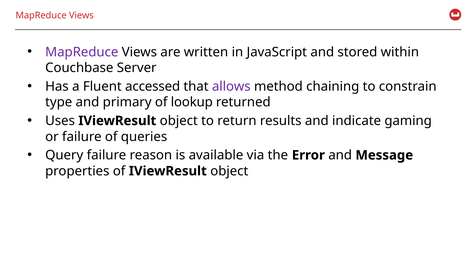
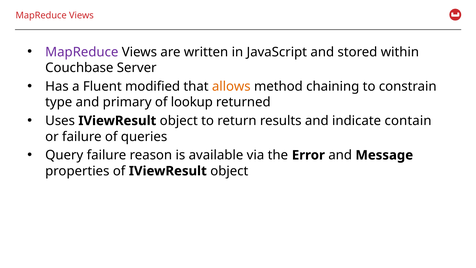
accessed: accessed -> modified (153, 86)
allows colour: purple -> orange (231, 86)
gaming: gaming -> contain (408, 121)
